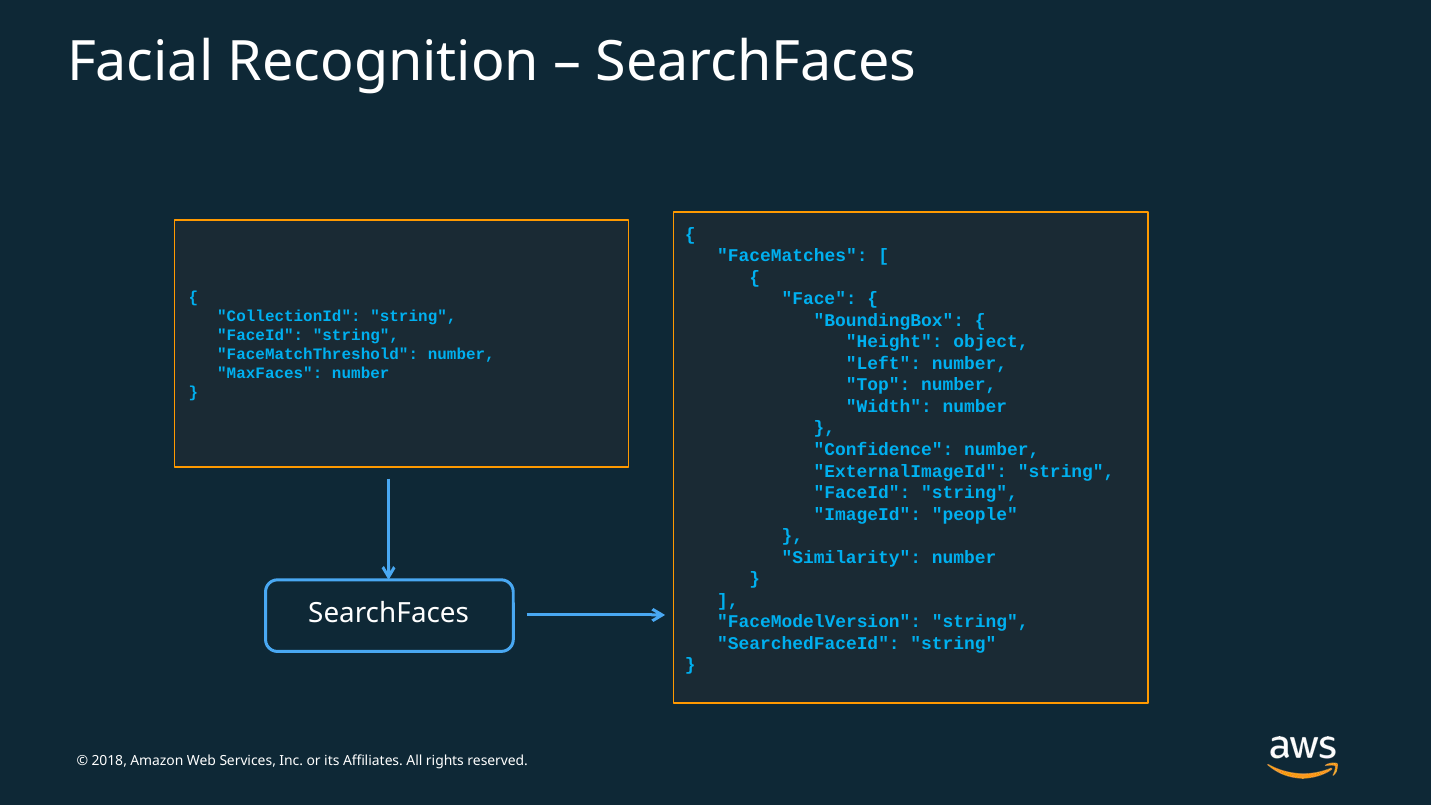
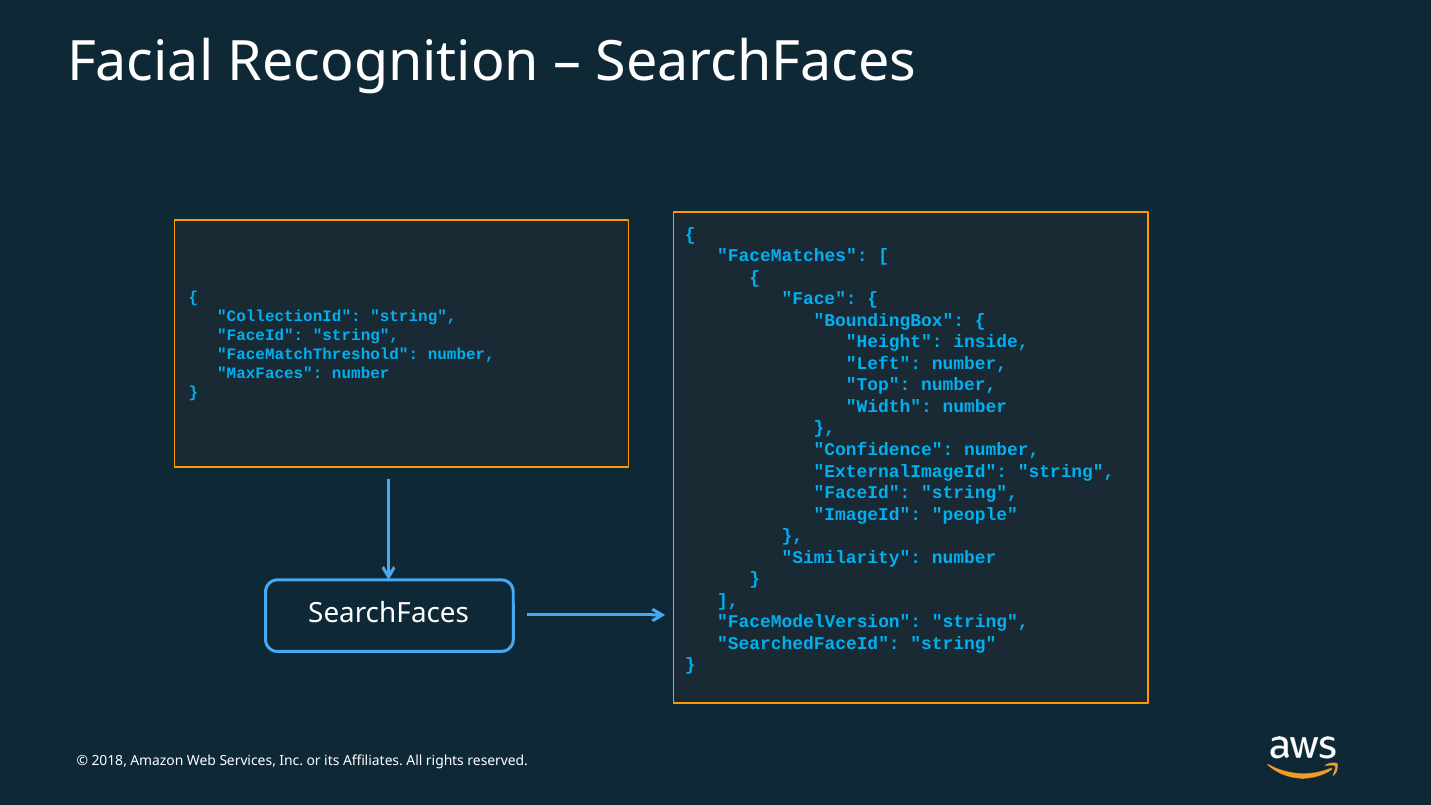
object: object -> inside (991, 342)
